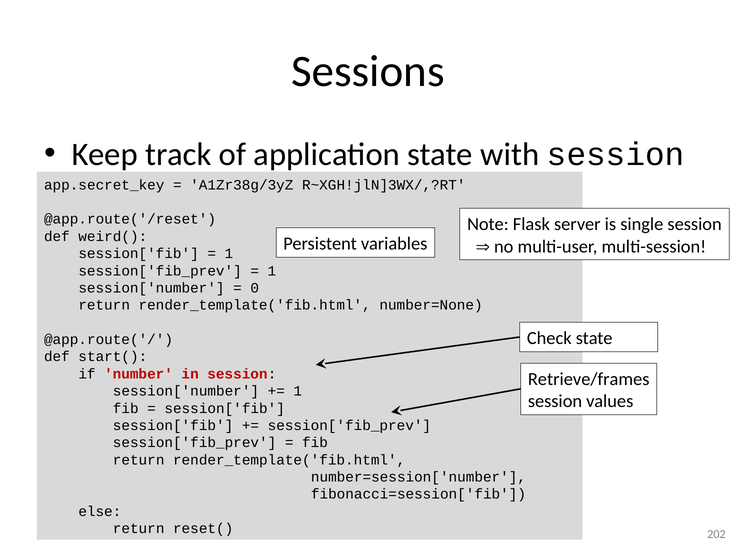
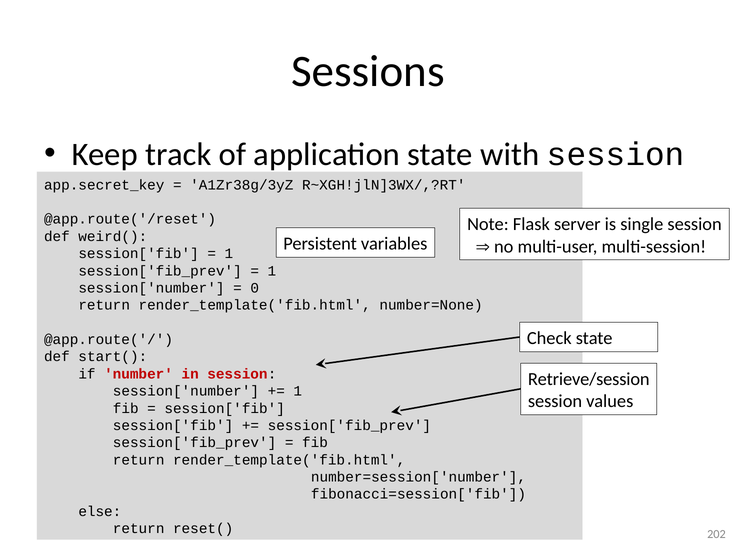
Retrieve/frames: Retrieve/frames -> Retrieve/session (589, 379)
